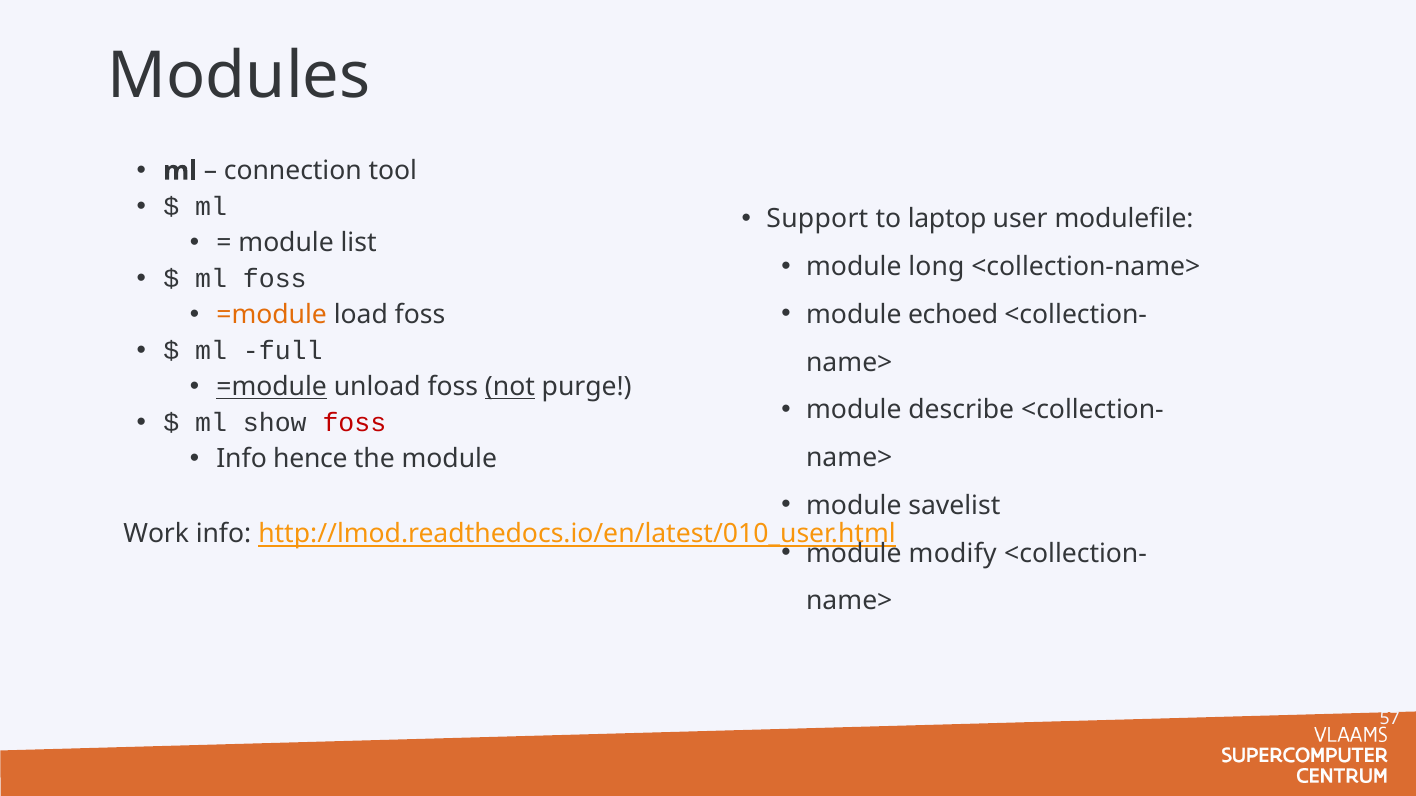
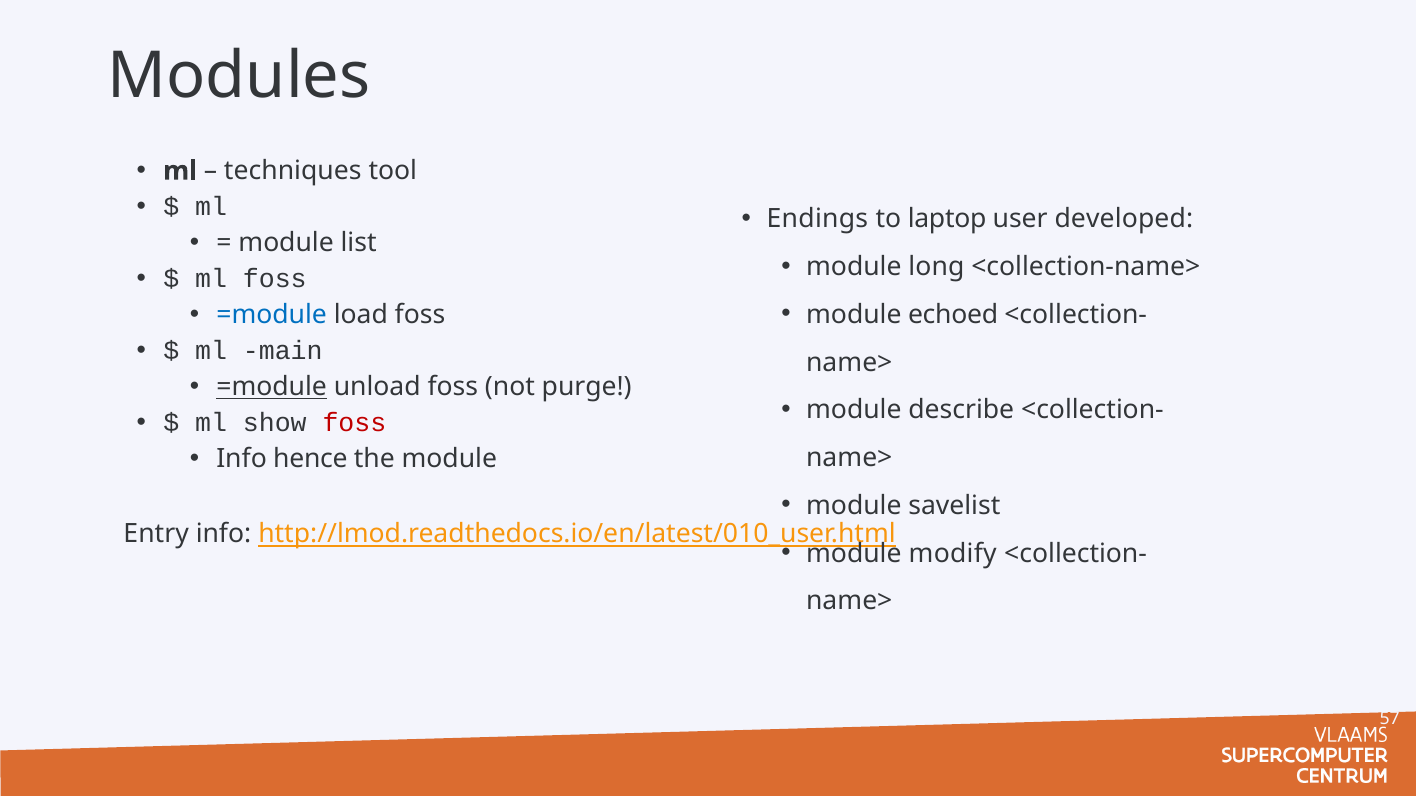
connection: connection -> techniques (293, 171)
Support: Support -> Endings (817, 219)
modulefile: modulefile -> developed (1124, 219)
=module colour: orange -> blue (272, 315)
full: full -> main (283, 351)
not underline: present -> none (510, 387)
Work: Work -> Entry (156, 534)
